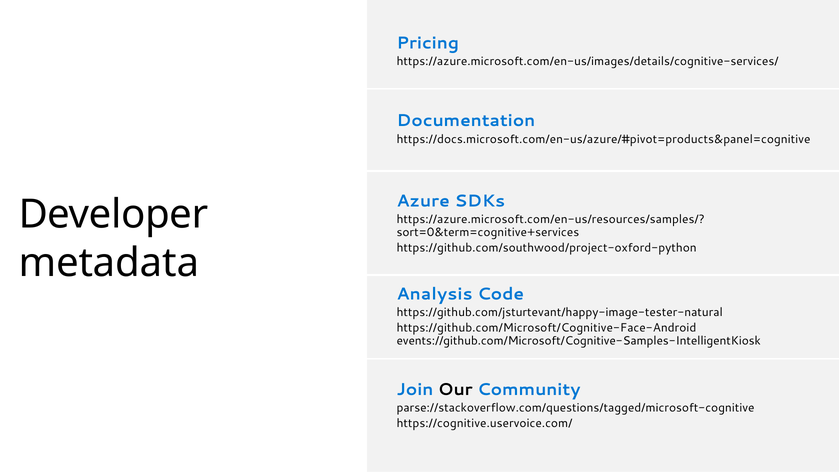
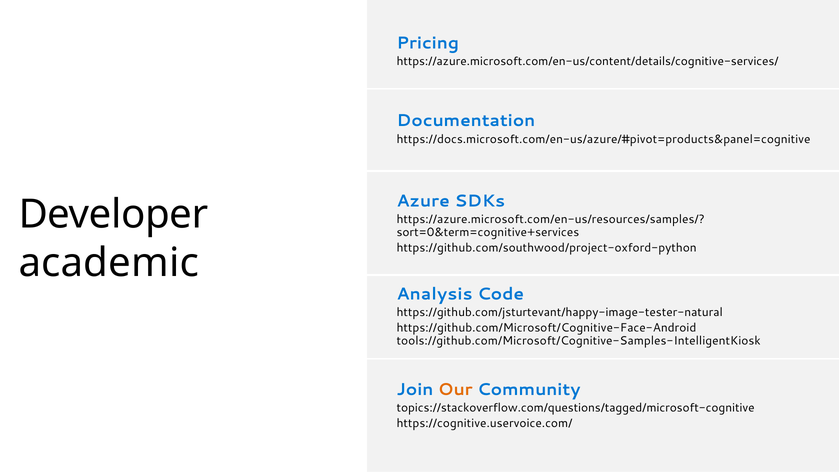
https://azure.microsoft.com/en-us/images/details/cognitive-services/: https://azure.microsoft.com/en-us/images/details/cognitive-services/ -> https://azure.microsoft.com/en-us/content/details/cognitive-services/ (588, 61)
metadata: metadata -> academic (109, 263)
events://github.com/Microsoft/Cognitive-Samples-IntelligentKiosk: events://github.com/Microsoft/Cognitive-Samples-IntelligentKiosk -> tools://github.com/Microsoft/Cognitive-Samples-IntelligentKiosk (579, 341)
Our colour: black -> orange (455, 390)
parse://stackoverflow.com/questions/tagged/microsoft-cognitive: parse://stackoverflow.com/questions/tagged/microsoft-cognitive -> topics://stackoverflow.com/questions/tagged/microsoft-cognitive (576, 408)
